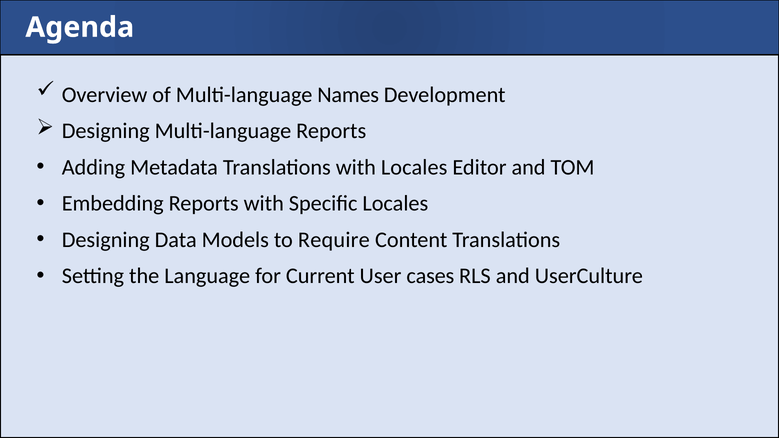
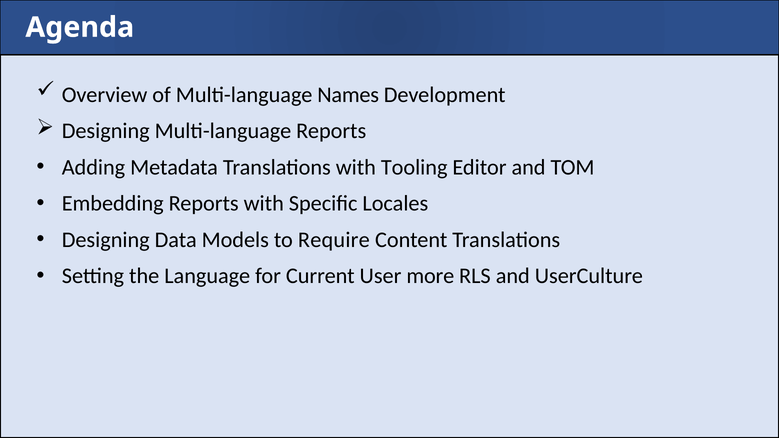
with Locales: Locales -> Tooling (414, 167)
cases: cases -> more (430, 276)
